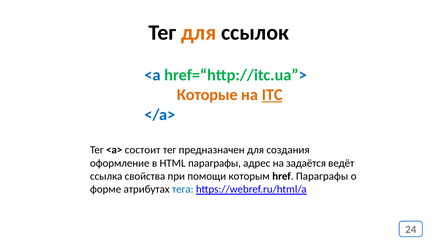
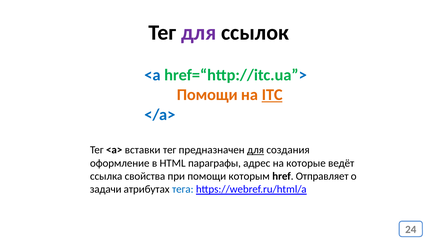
для colour: orange -> purple (199, 32)
Которые: Которые -> Помощи (207, 95)
состоит: состоит -> вставки (143, 150)
для underline: none -> present (256, 150)
задаётся: задаётся -> которые (306, 163)
href Параграфы: Параграфы -> Отправляет (322, 176)
форме: форме -> задачи (106, 189)
